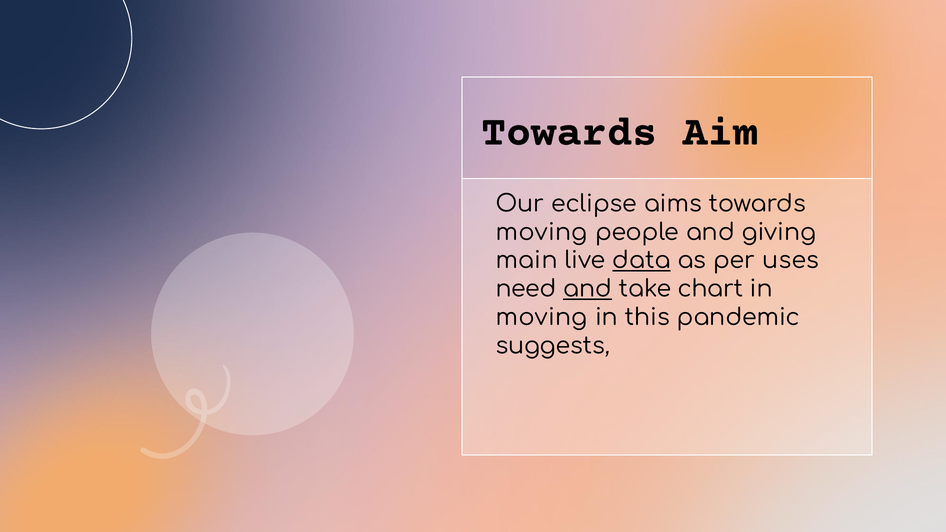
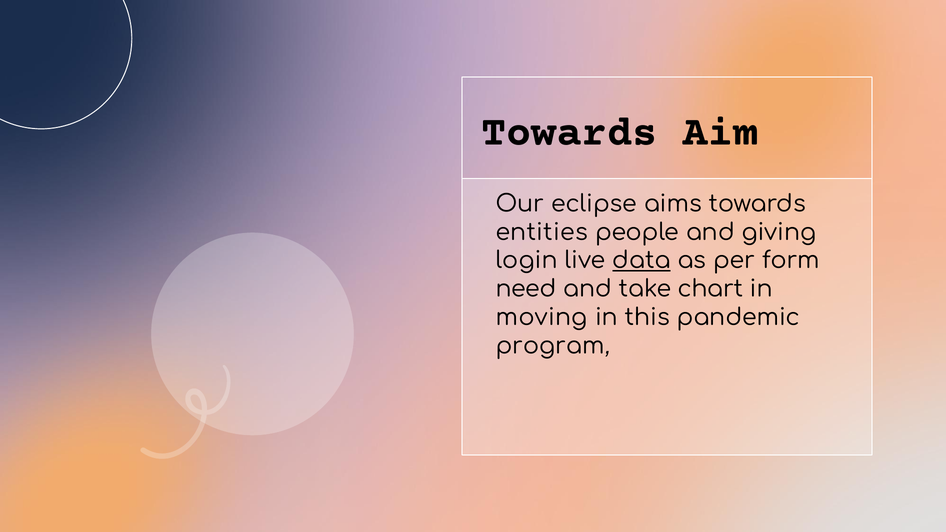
moving: moving -> entities (542, 232)
main: main -> login (527, 261)
uses: uses -> form (791, 261)
and underline: present -> none (588, 289)
suggests: suggests -> program (550, 346)
